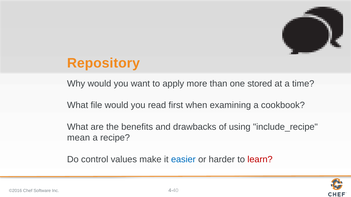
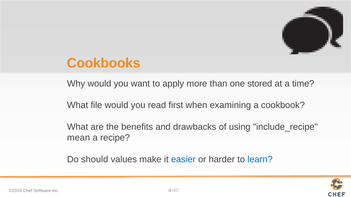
Repository: Repository -> Cookbooks (104, 63)
control: control -> should (95, 160)
learn colour: red -> blue (260, 160)
